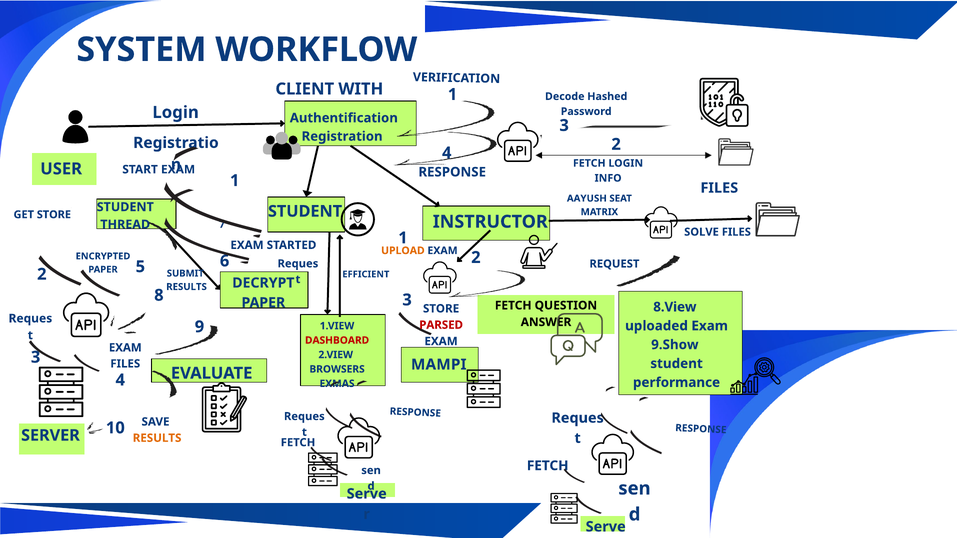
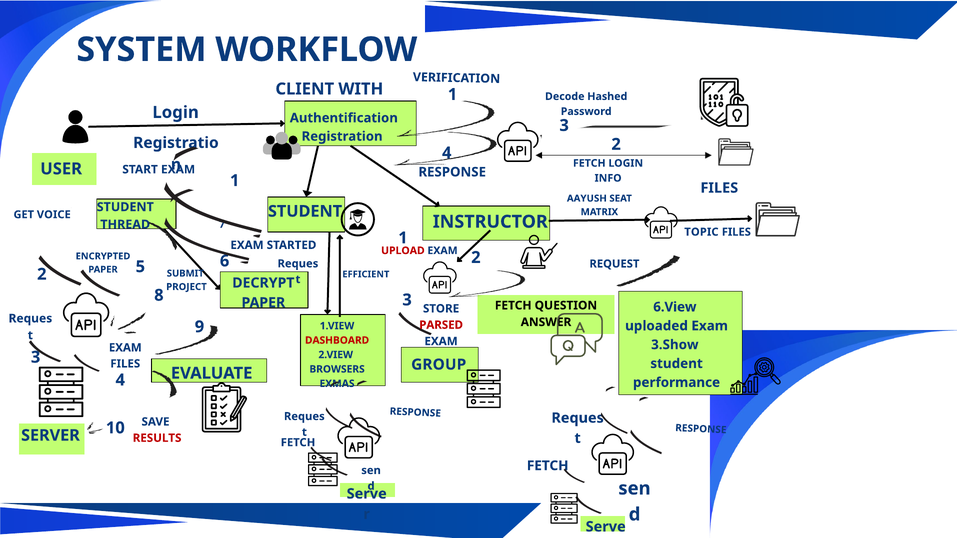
GET STORE: STORE -> VOICE (54, 215)
SOLVE: SOLVE -> TOPIC (701, 232)
UPLOAD colour: orange -> red (403, 251)
RESULTS: RESULTS -> PROJECT (187, 287)
8.View: 8.View -> 6.View (675, 307)
9.Show: 9.Show -> 3.Show (675, 345)
MAMPI: MAMPI -> GROUP (439, 365)
RESULTS colour: orange -> red (157, 438)
